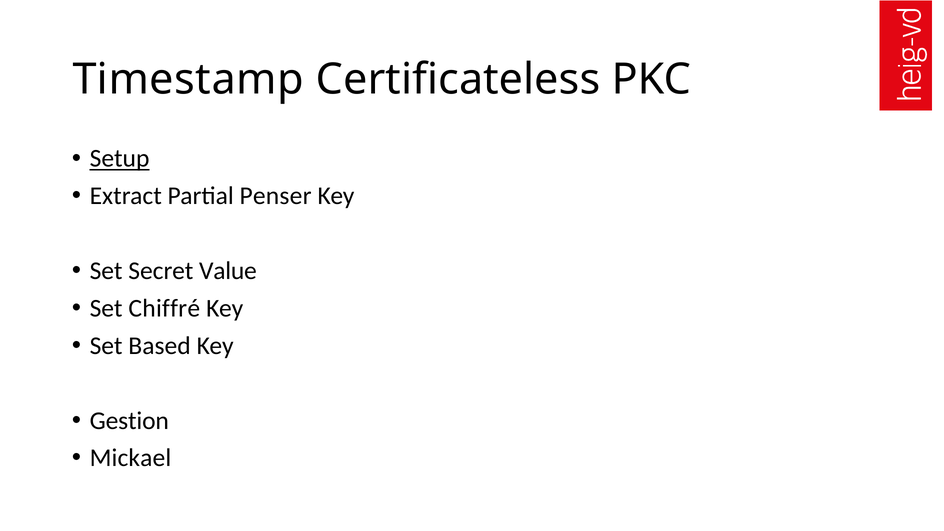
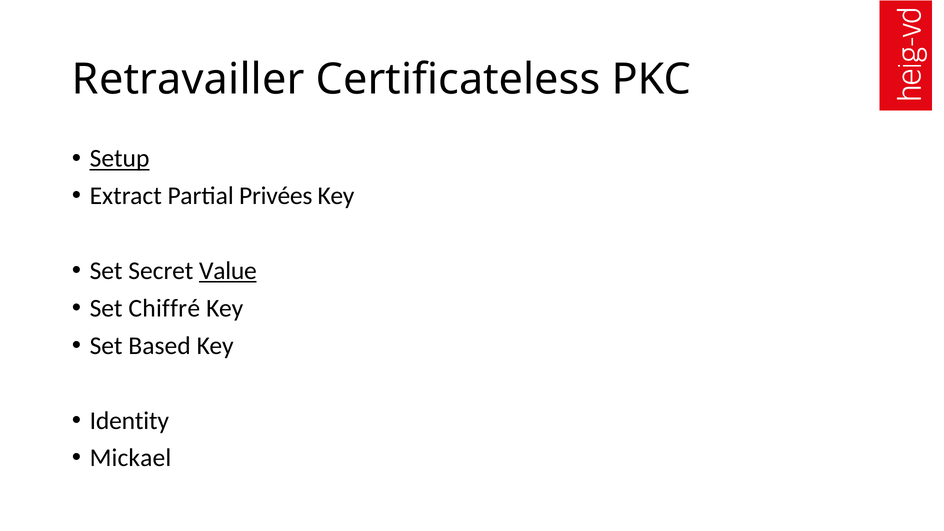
Timestamp: Timestamp -> Retravailler (188, 79)
Penser: Penser -> Privées (276, 196)
Value underline: none -> present (228, 271)
Gestion: Gestion -> Identity (129, 421)
